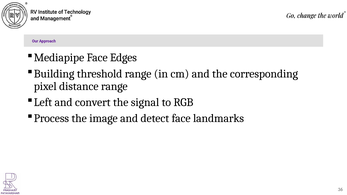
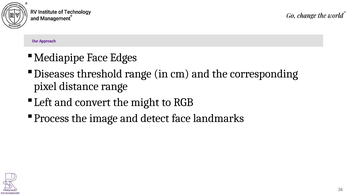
Building: Building -> Diseases (54, 74)
signal: signal -> might (145, 102)
